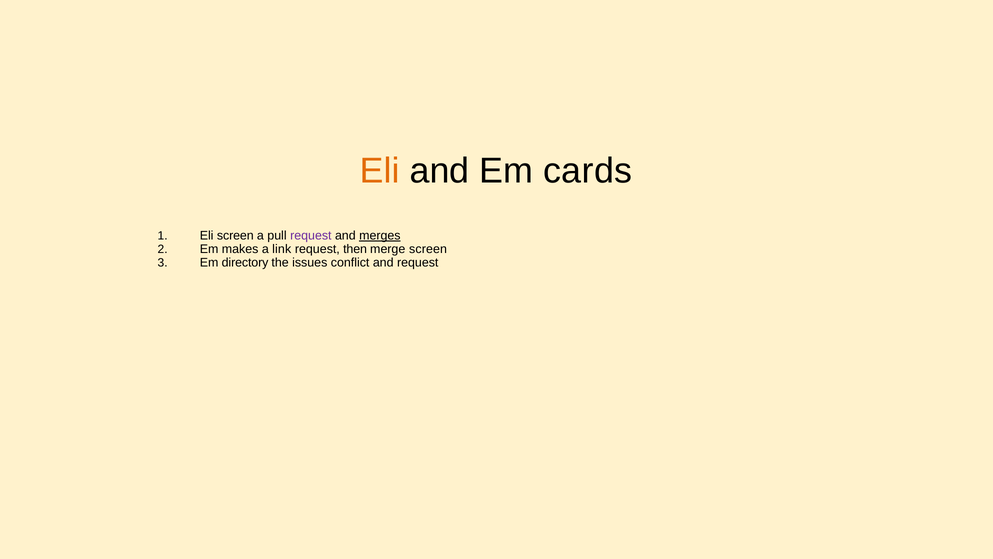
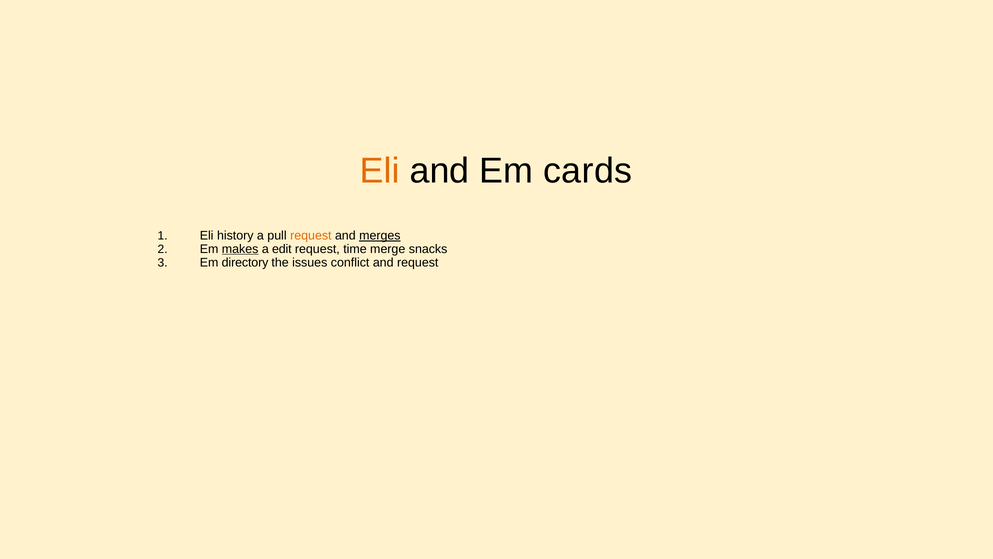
Eli screen: screen -> history (235, 235)
request colour: purple -> orange (311, 235)
makes underline: none -> present (240, 249)
link: link -> edit (282, 249)
then: then -> time (355, 249)
merge screen: screen -> snacks (428, 249)
